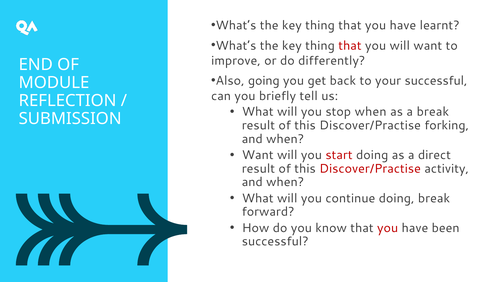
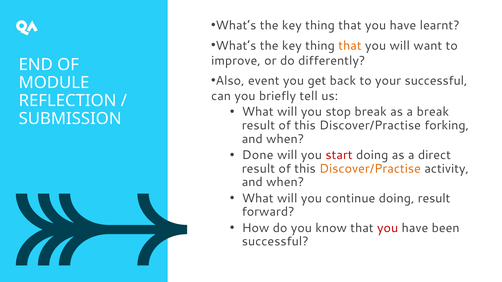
that colour: red -> orange (350, 46)
going: going -> event (264, 81)
stop when: when -> break (371, 112)
Want: Want -> Done (258, 155)
Discover/Practise colour: red -> orange (370, 169)
doing break: break -> result (434, 198)
